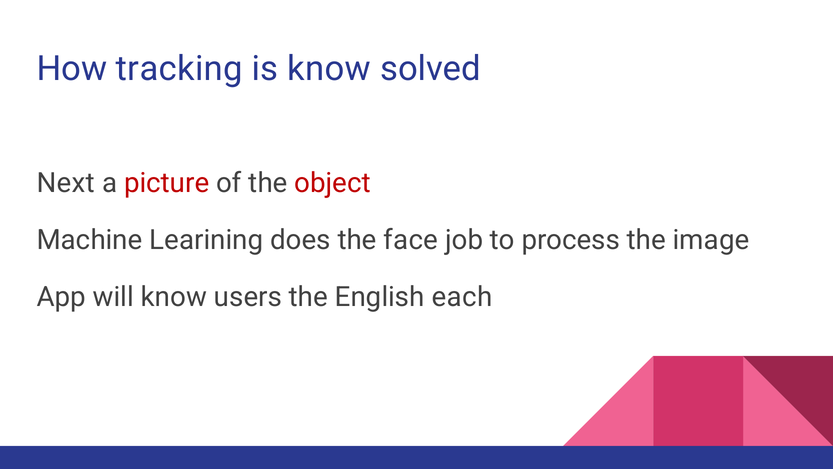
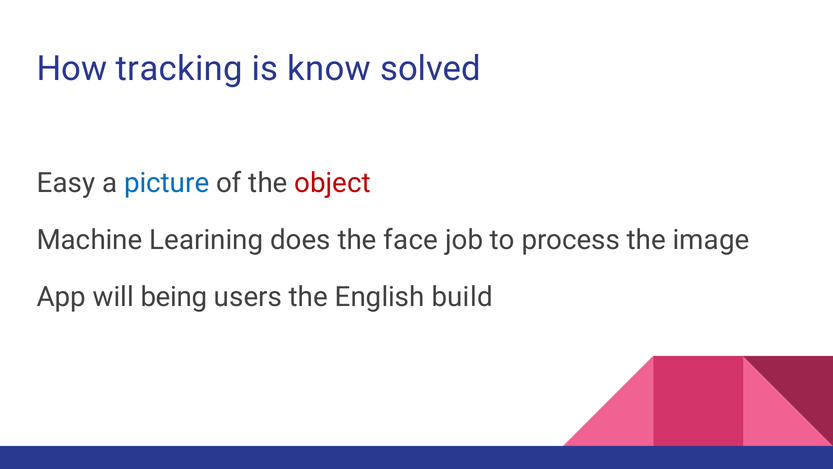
Next: Next -> Easy (66, 183)
picture colour: red -> blue (167, 183)
will know: know -> being (174, 297)
each: each -> build (462, 297)
